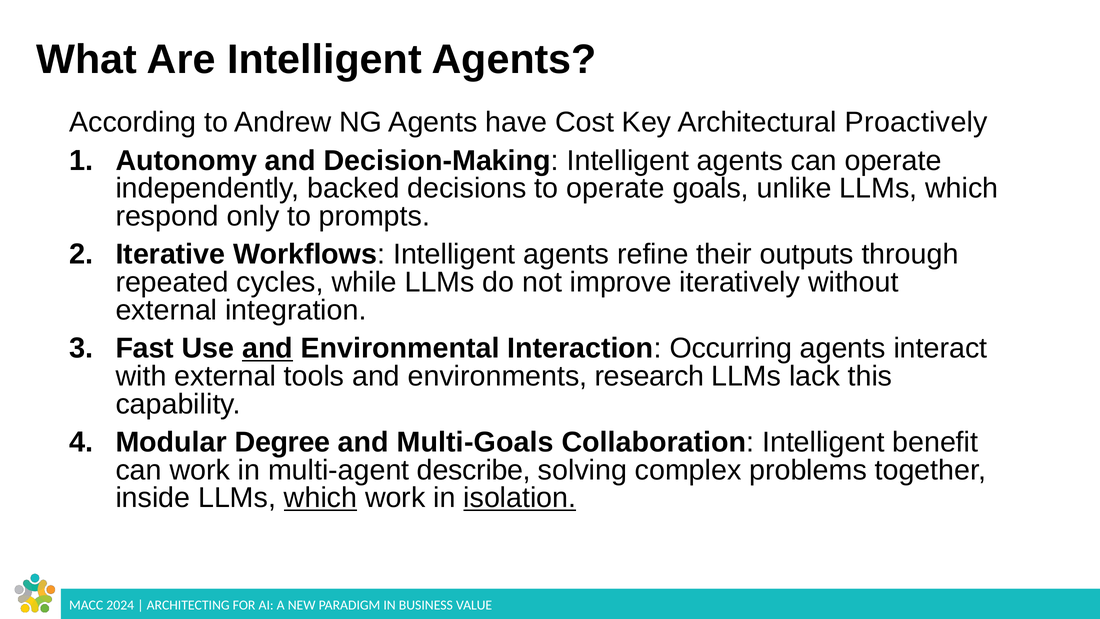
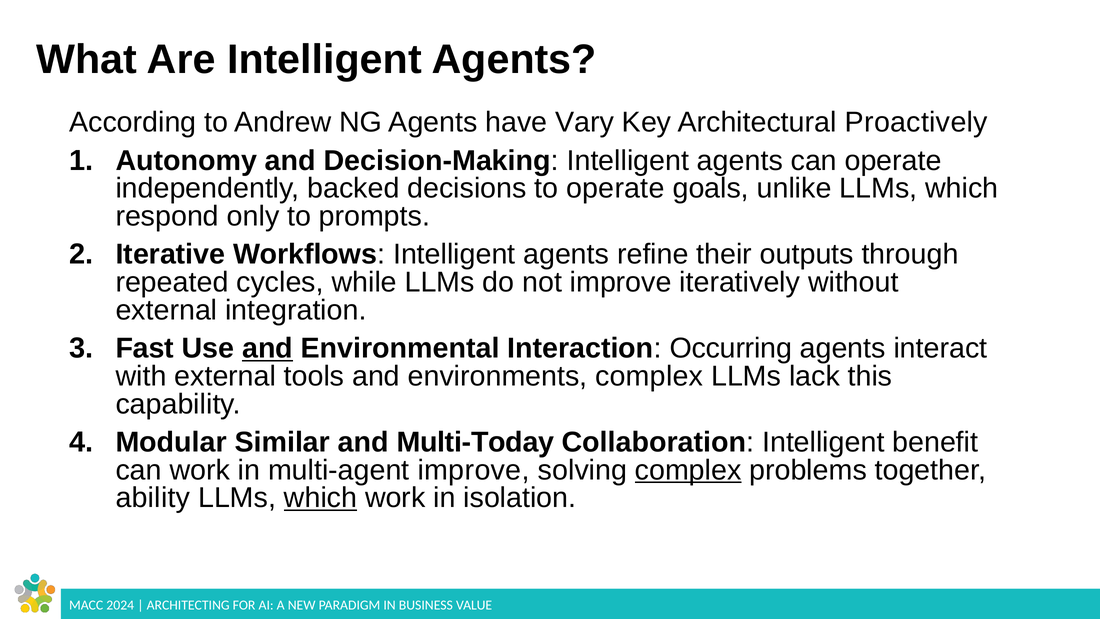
Cost: Cost -> Vary (585, 122)
environments research: research -> complex (649, 376)
Degree: Degree -> Similar (282, 442)
Multi-Goals: Multi-Goals -> Multi-Today (475, 442)
multi-agent describe: describe -> improve (474, 470)
complex underline: none -> present (688, 470)
inside: inside -> ability (153, 498)
isolation underline: present -> none (520, 498)
